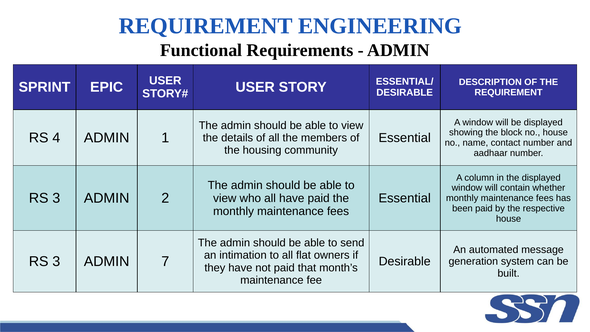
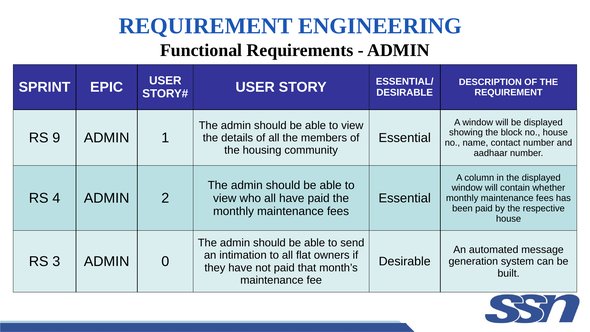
4: 4 -> 9 (56, 138)
3: 3 -> 4 (56, 198)
7: 7 -> 0 (165, 261)
